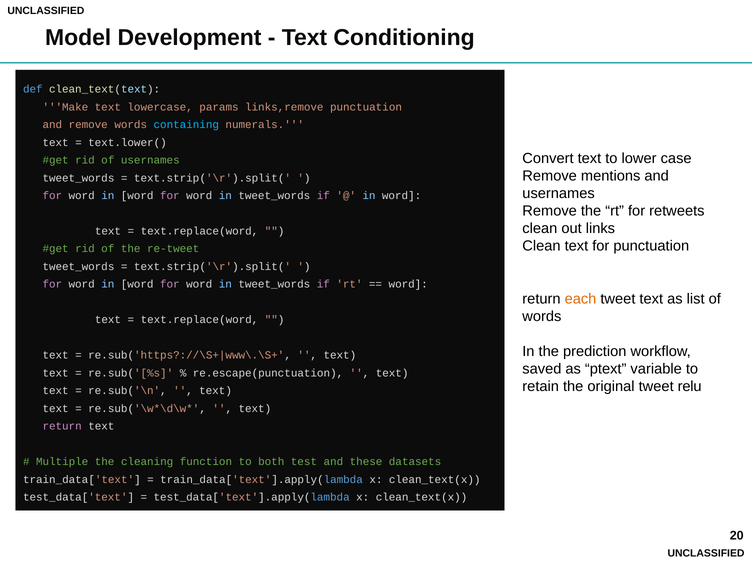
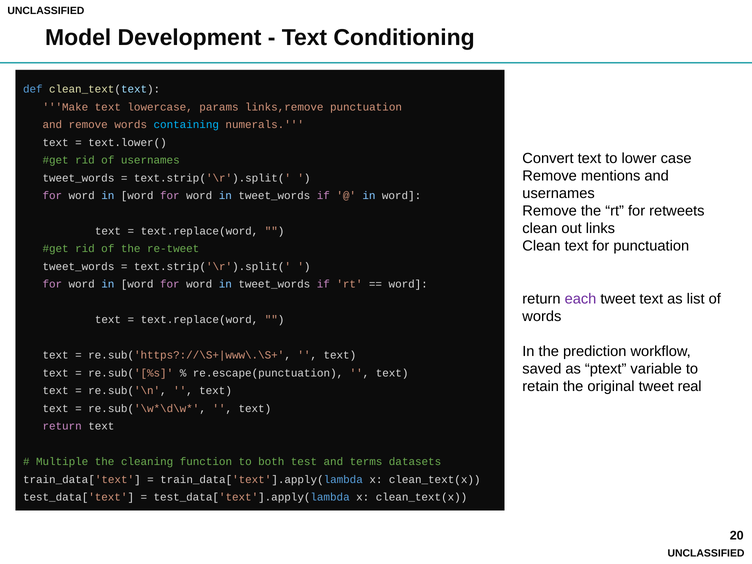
each colour: orange -> purple (581, 299)
relu: relu -> real (690, 387)
these: these -> terms (366, 462)
